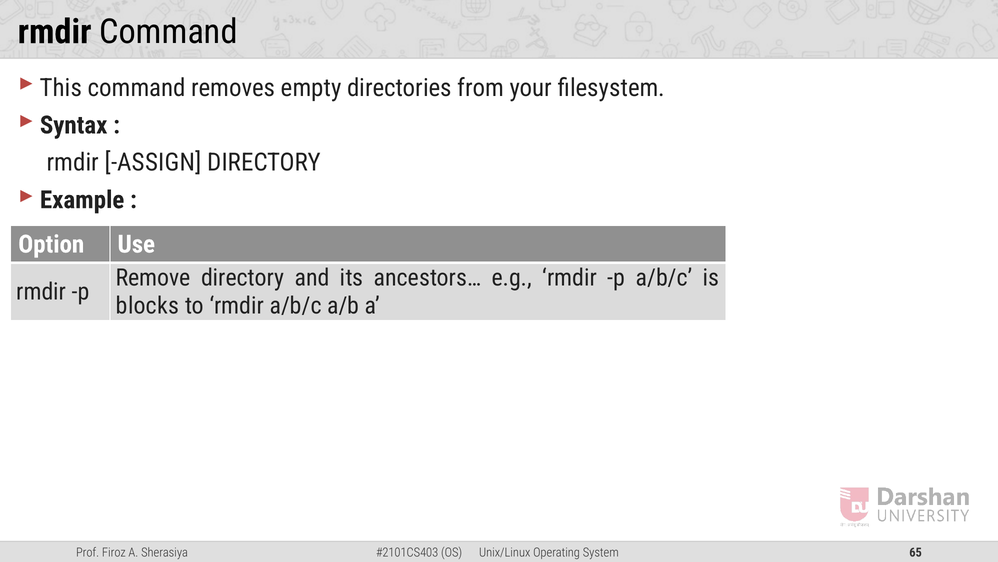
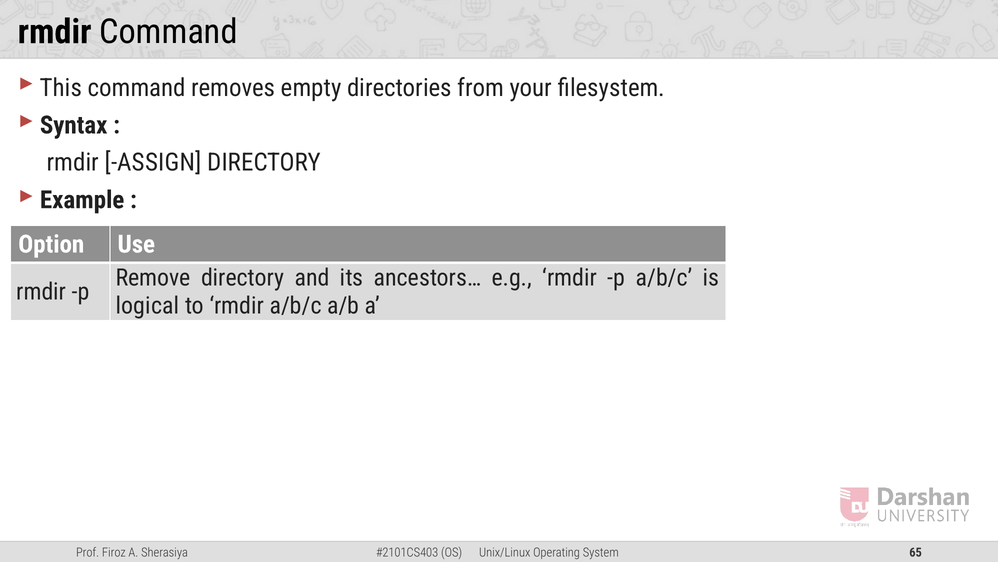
blocks: blocks -> logical (148, 306)
